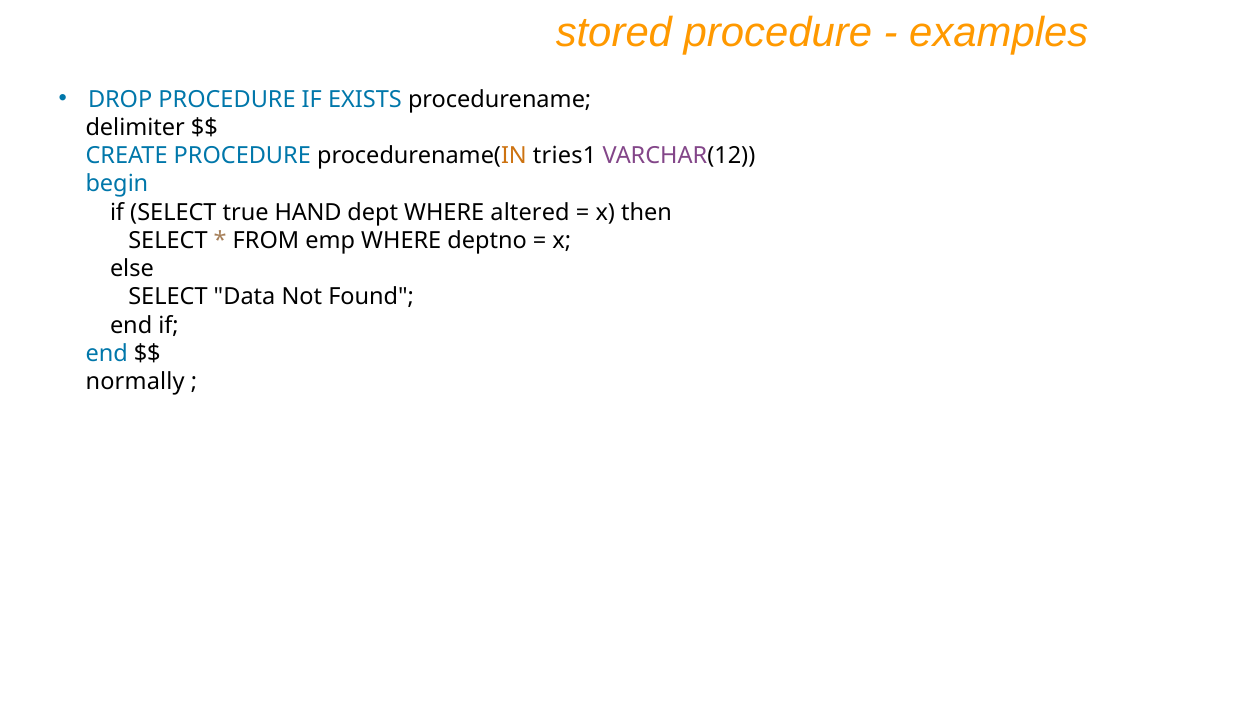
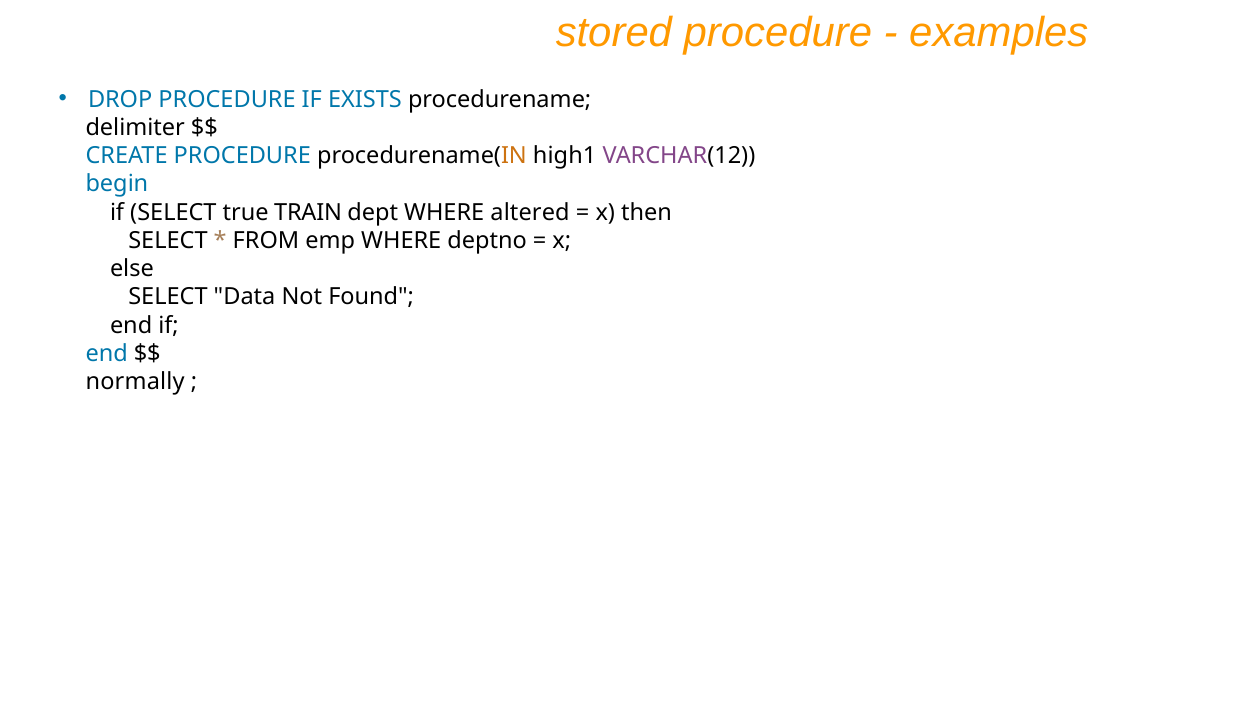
tries1: tries1 -> high1 (565, 156)
HAND: HAND -> TRAIN (308, 212)
